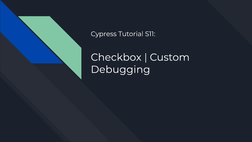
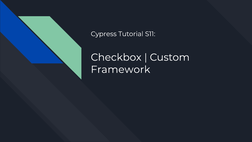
Debugging: Debugging -> Framework (120, 69)
